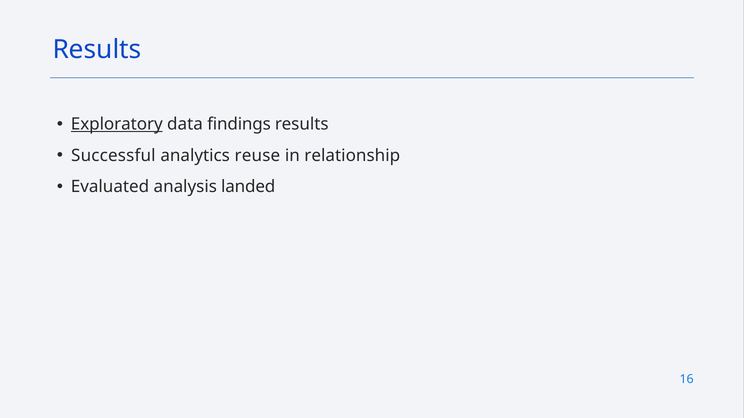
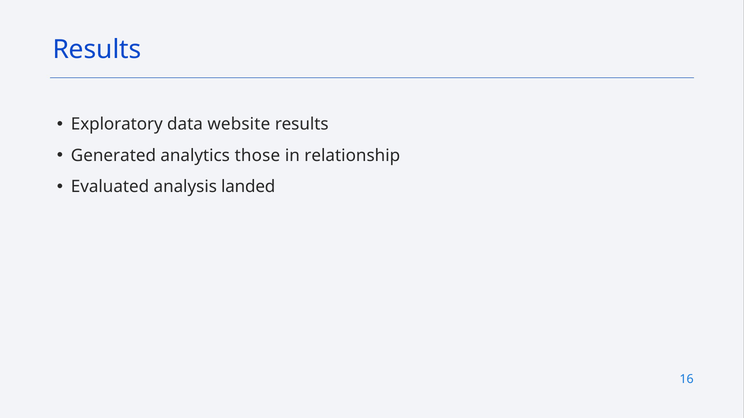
Exploratory underline: present -> none (117, 124)
findings: findings -> website (239, 124)
Successful: Successful -> Generated (113, 156)
reuse: reuse -> those (257, 156)
